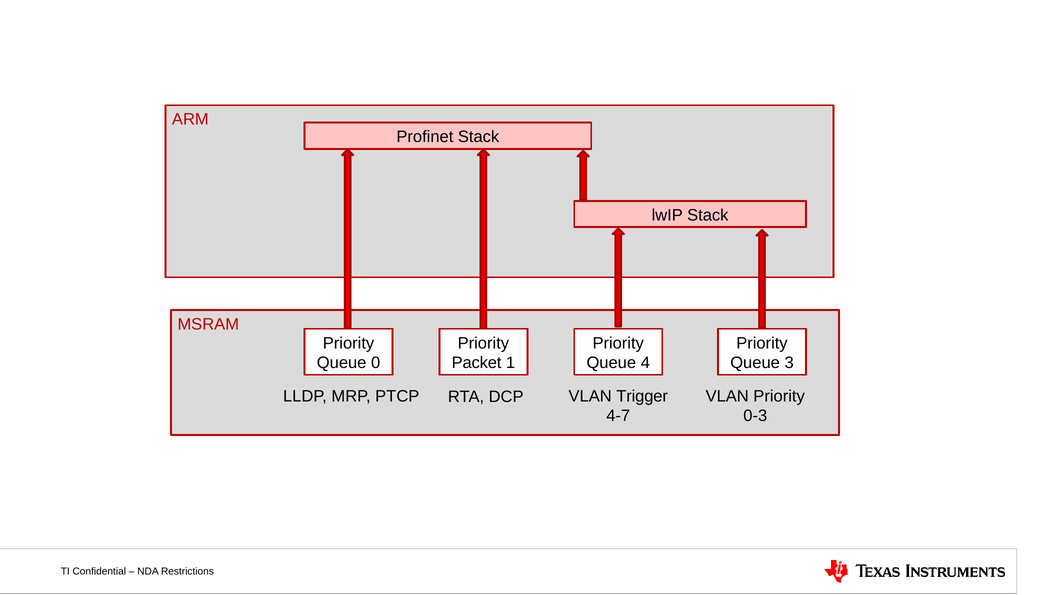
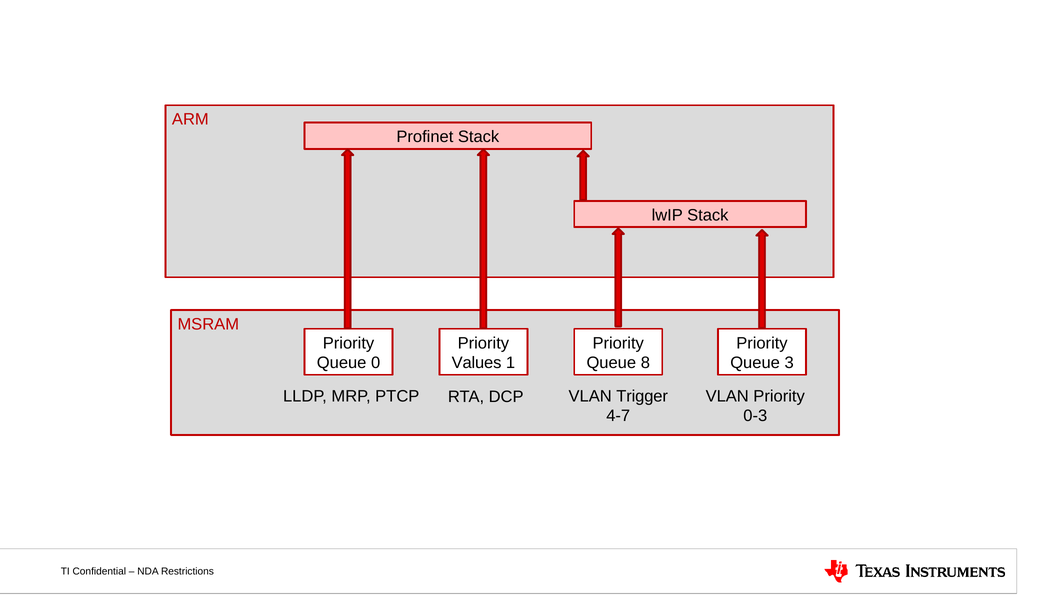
Packet: Packet -> Values (477, 363)
4: 4 -> 8 (645, 363)
